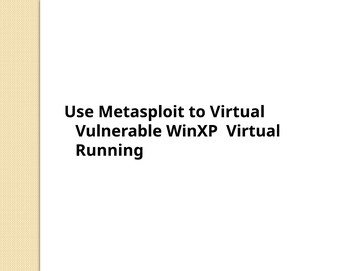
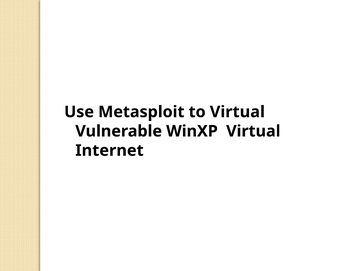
Running: Running -> Internet (109, 151)
